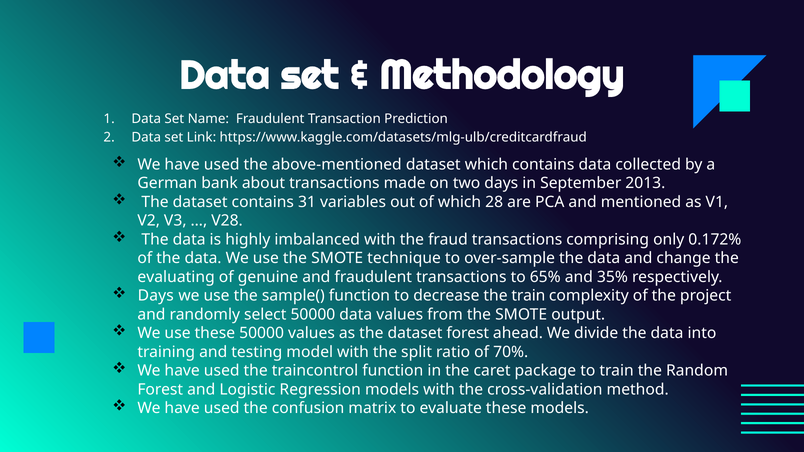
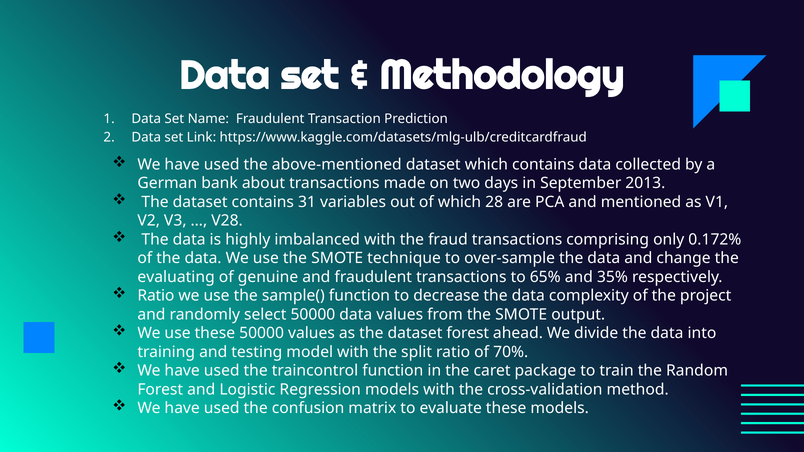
Days: Days -> Ratio (156, 296)
decrease the train: train -> data (528, 296)
